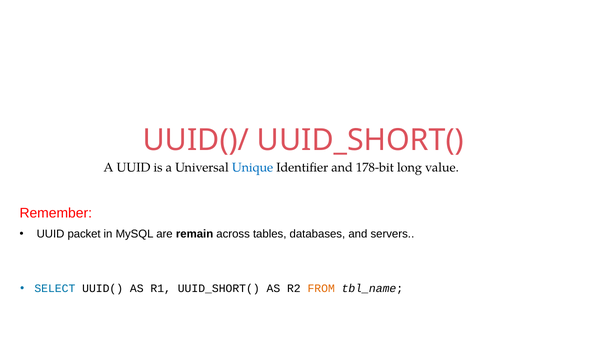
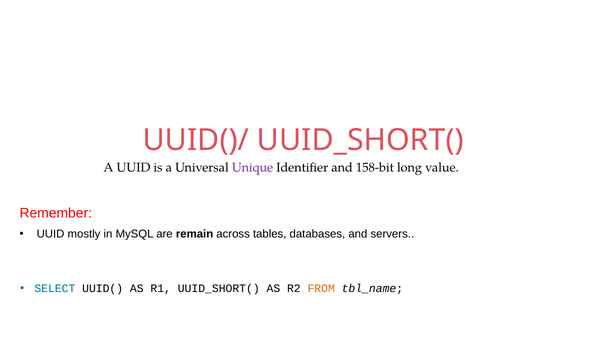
Unique colour: blue -> purple (253, 167)
178-bit: 178-bit -> 158-bit (375, 167)
packet: packet -> mostly (84, 234)
